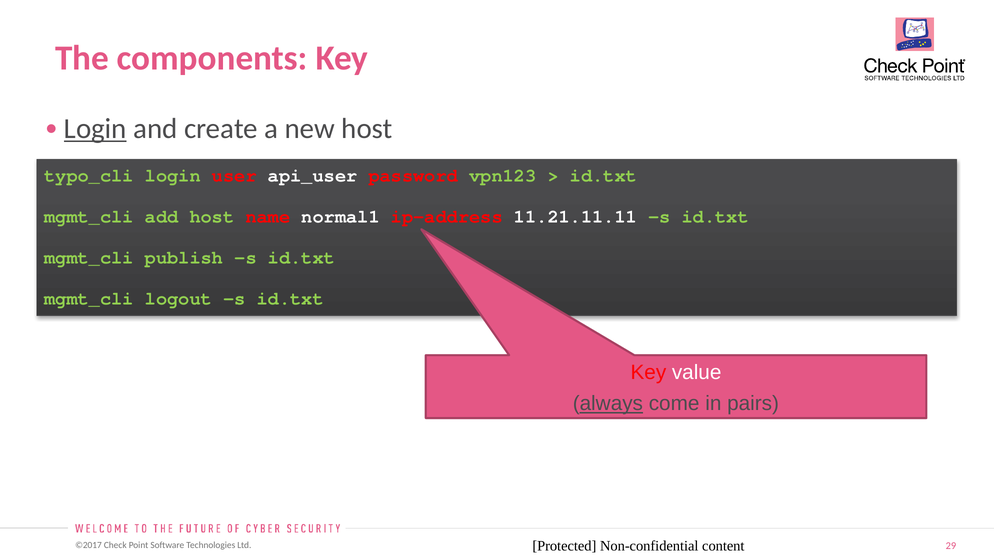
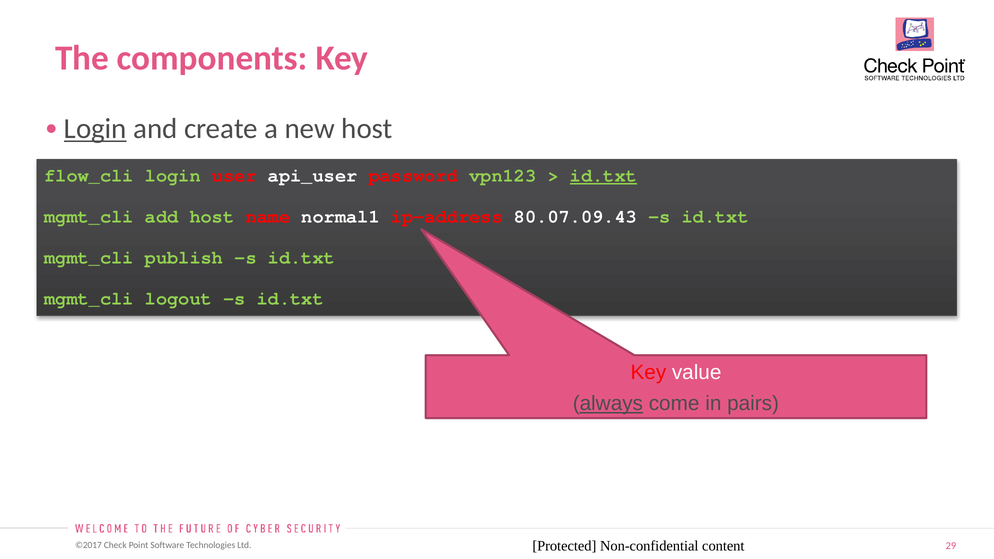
typo_cli: typo_cli -> flow_cli (89, 176)
id.txt underline: none -> present (603, 176)
11.21.11.11: 11.21.11.11 -> 80.07.09.43 (575, 217)
